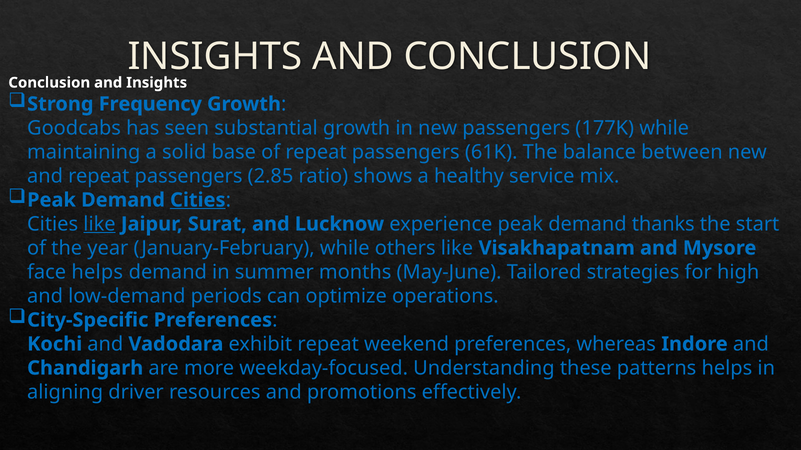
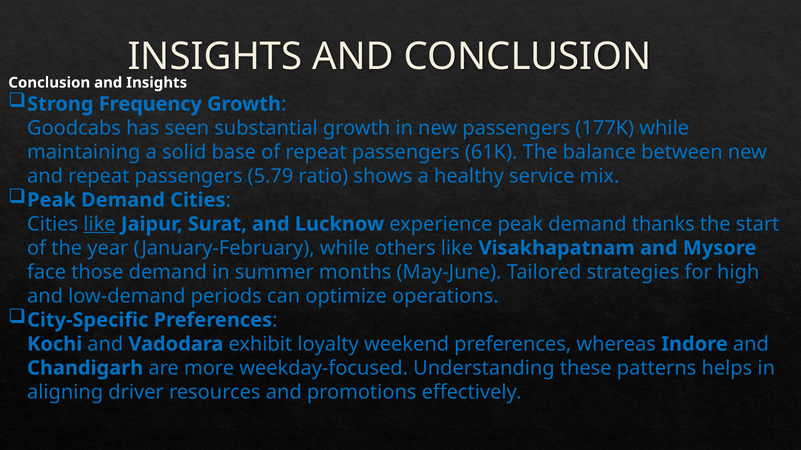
2.85: 2.85 -> 5.79 (271, 176)
Cities underline: present -> none (198, 200)
face helps: helps -> those (97, 272)
exhibit repeat: repeat -> loyalty (328, 344)
